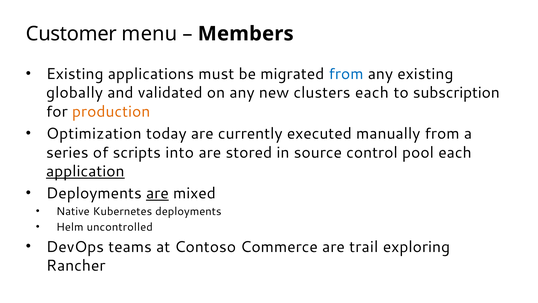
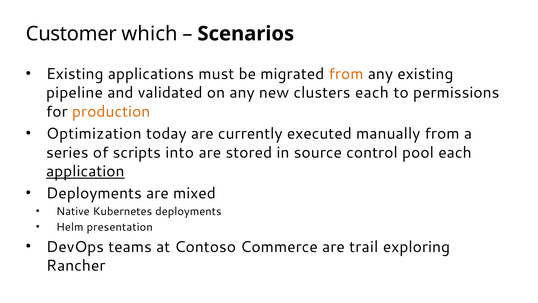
menu: menu -> which (150, 34)
Members: Members -> Scenarios (246, 34)
from colour: blue -> orange (346, 74)
globally: globally -> pipeline (74, 93)
subscription: subscription -> permissions (456, 93)
are underline: present -> none (157, 193)
uncontrolled: uncontrolled -> presentation (120, 227)
